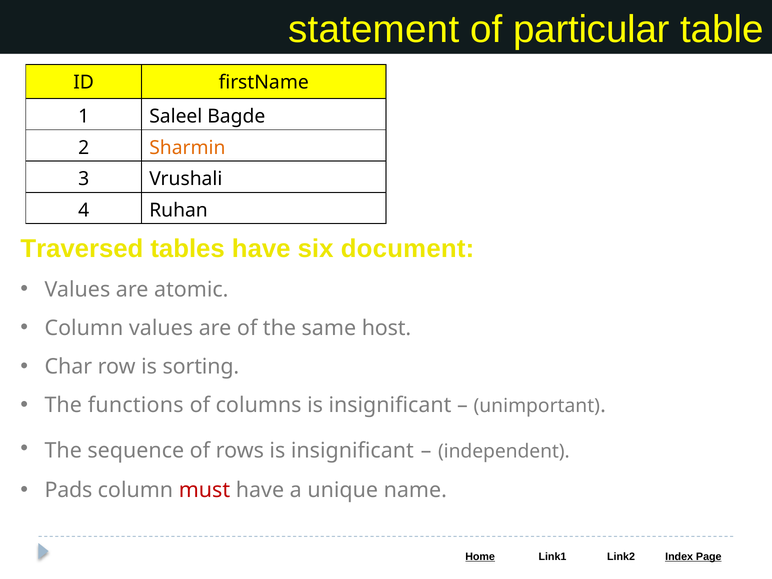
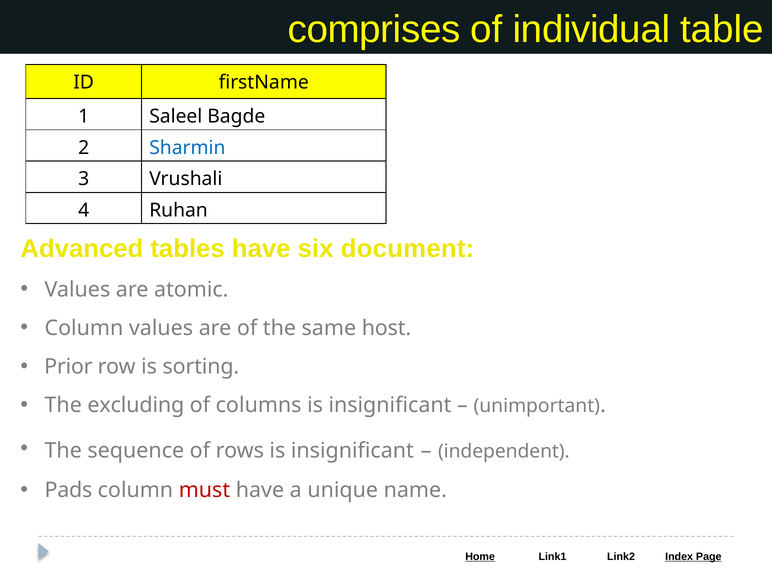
statement: statement -> comprises (374, 30)
particular: particular -> individual (591, 30)
Sharmin colour: orange -> blue (187, 148)
Traversed: Traversed -> Advanced (82, 249)
Char: Char -> Prior (68, 367)
functions: functions -> excluding (136, 405)
